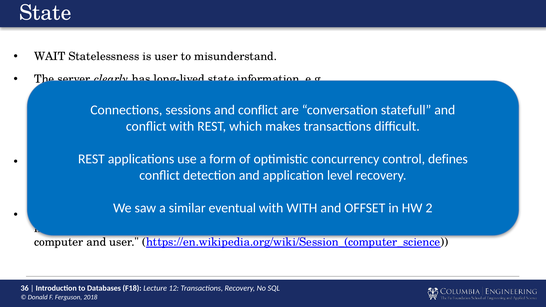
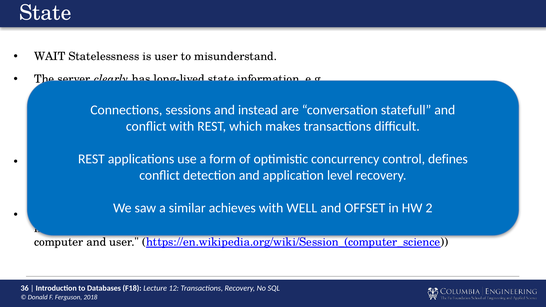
conflict: conflict -> instead (258, 110)
eventual: eventual -> achieves (232, 208)
WITH: WITH -> WELL (302, 208)
